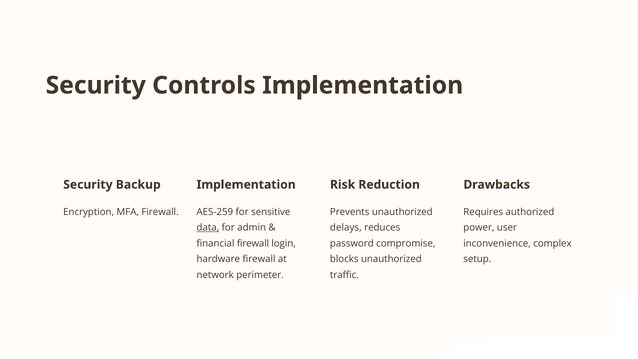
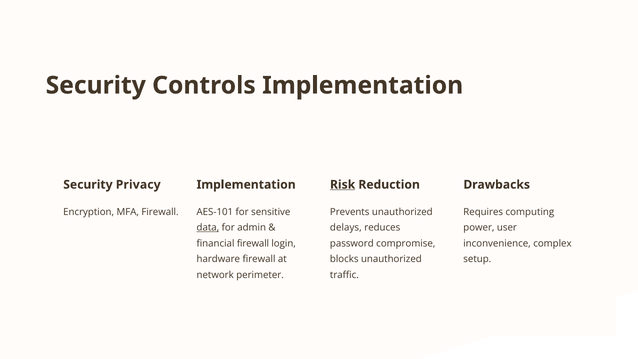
Backup: Backup -> Privacy (138, 185)
Risk underline: none -> present (343, 185)
AES-259: AES-259 -> AES-101 (215, 212)
authorized: authorized -> computing (530, 212)
